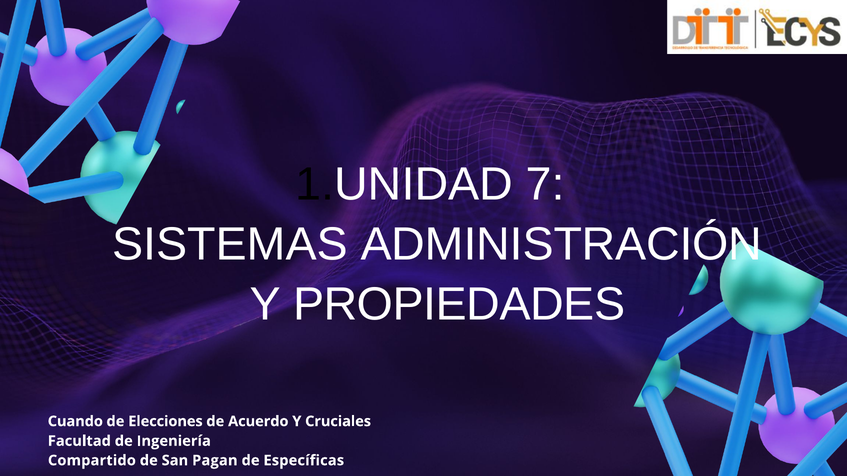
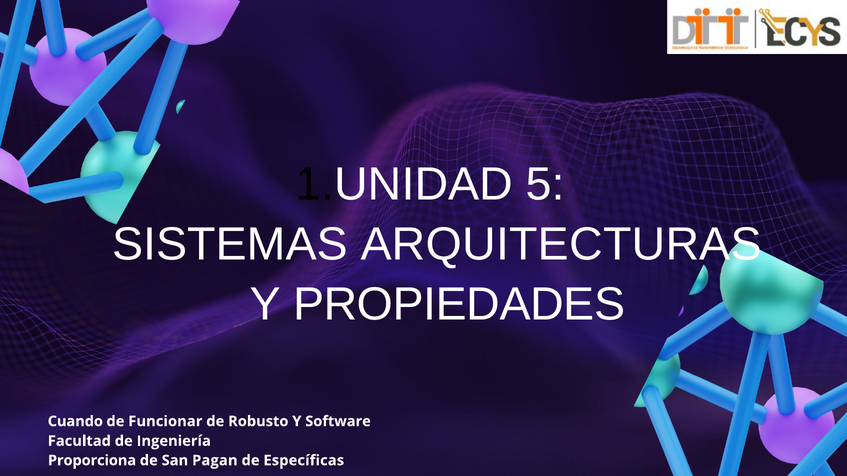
7: 7 -> 5 (545, 185)
ADMINISTRACIÓN: ADMINISTRACIÓN -> ARQUITECTURAS (561, 245)
Elecciones: Elecciones -> Funcionar (165, 422)
Acuerdo: Acuerdo -> Robusto (258, 422)
Cruciales: Cruciales -> Software (338, 422)
Compartido: Compartido -> Proporciona (92, 461)
